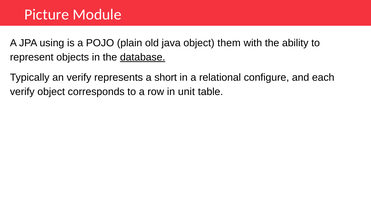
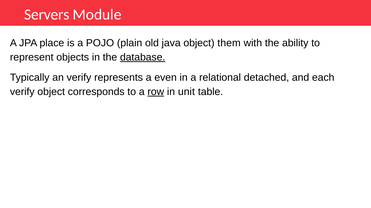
Picture: Picture -> Servers (47, 15)
using: using -> place (52, 43)
short: short -> even (166, 78)
configure: configure -> detached (266, 78)
row underline: none -> present (156, 92)
